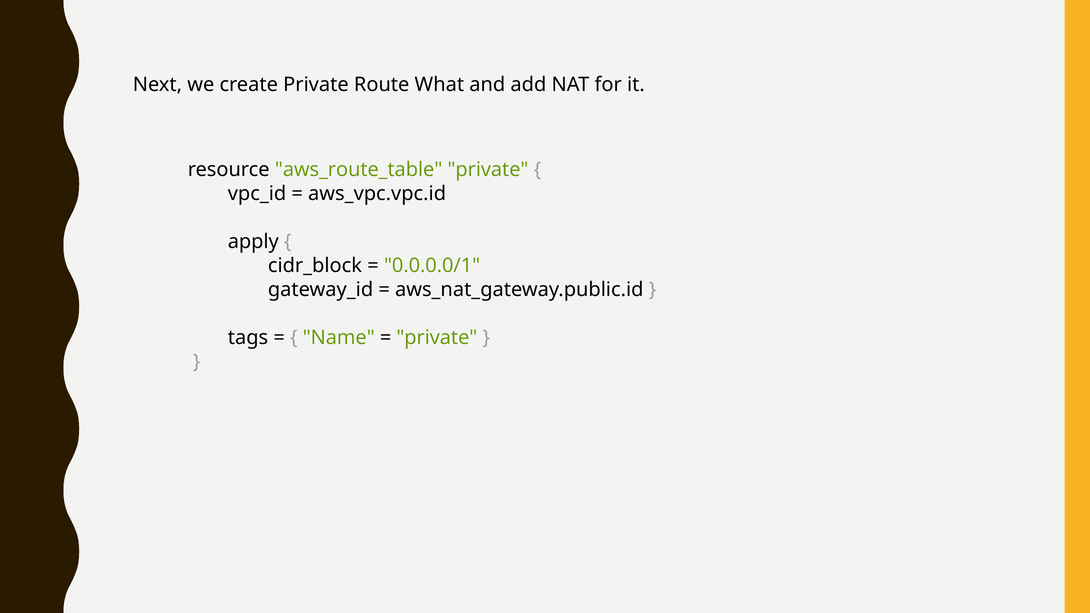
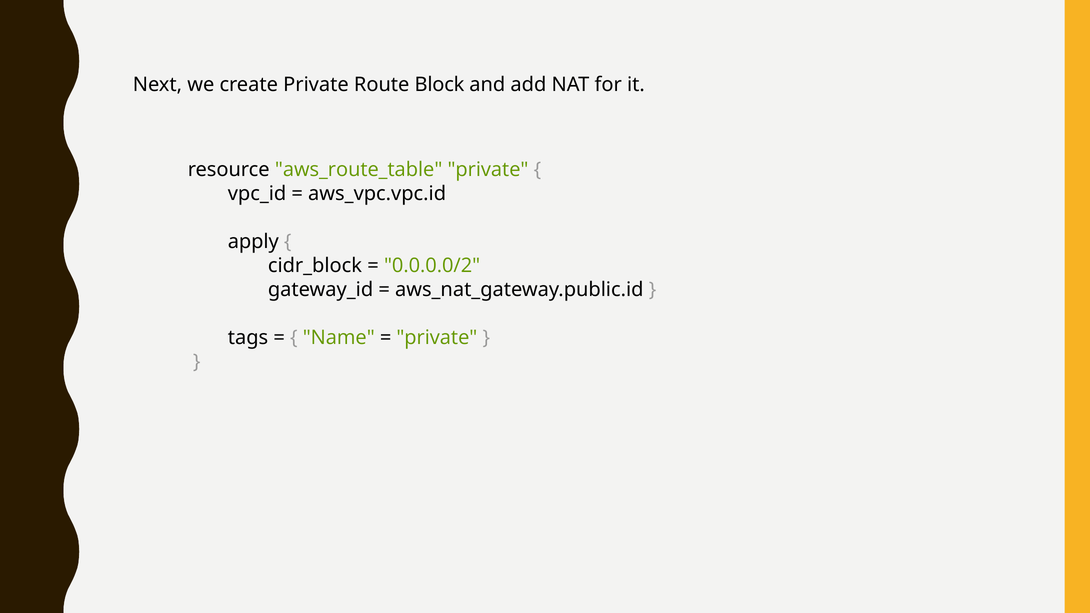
What: What -> Block (439, 85)
0.0.0.0/1: 0.0.0.0/1 -> 0.0.0.0/2 (432, 266)
